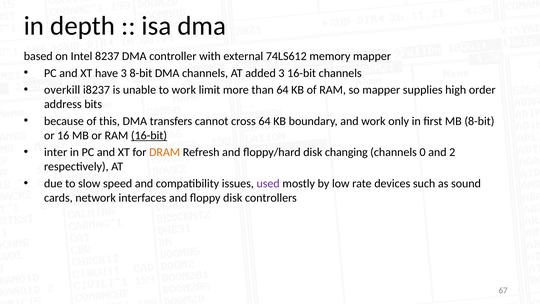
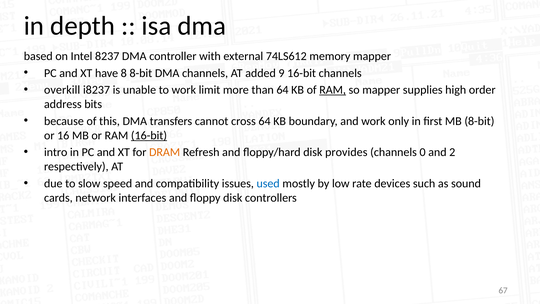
have 3: 3 -> 8 (124, 73)
added 3: 3 -> 9 (282, 73)
RAM underline: none -> present (333, 90)
inter: inter -> intro (56, 152)
changing: changing -> provides (346, 152)
used colour: purple -> blue (268, 183)
